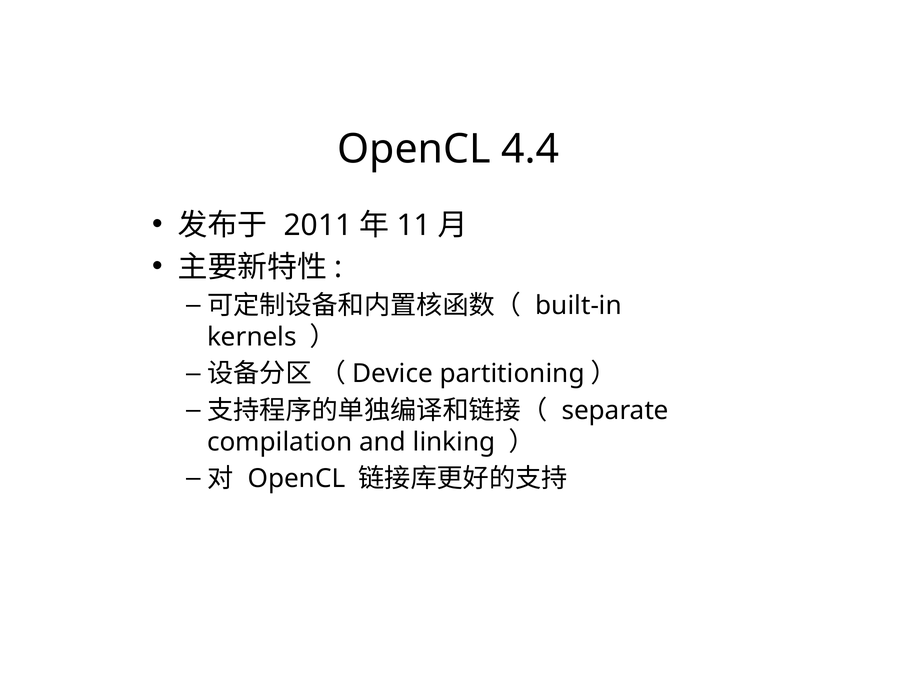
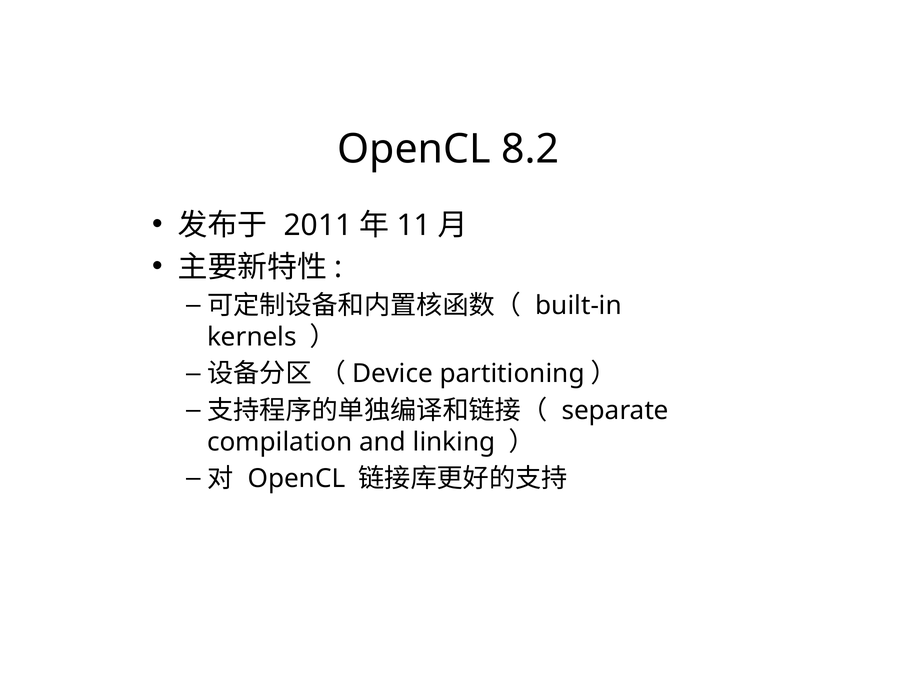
4.4: 4.4 -> 8.2 (530, 149)
